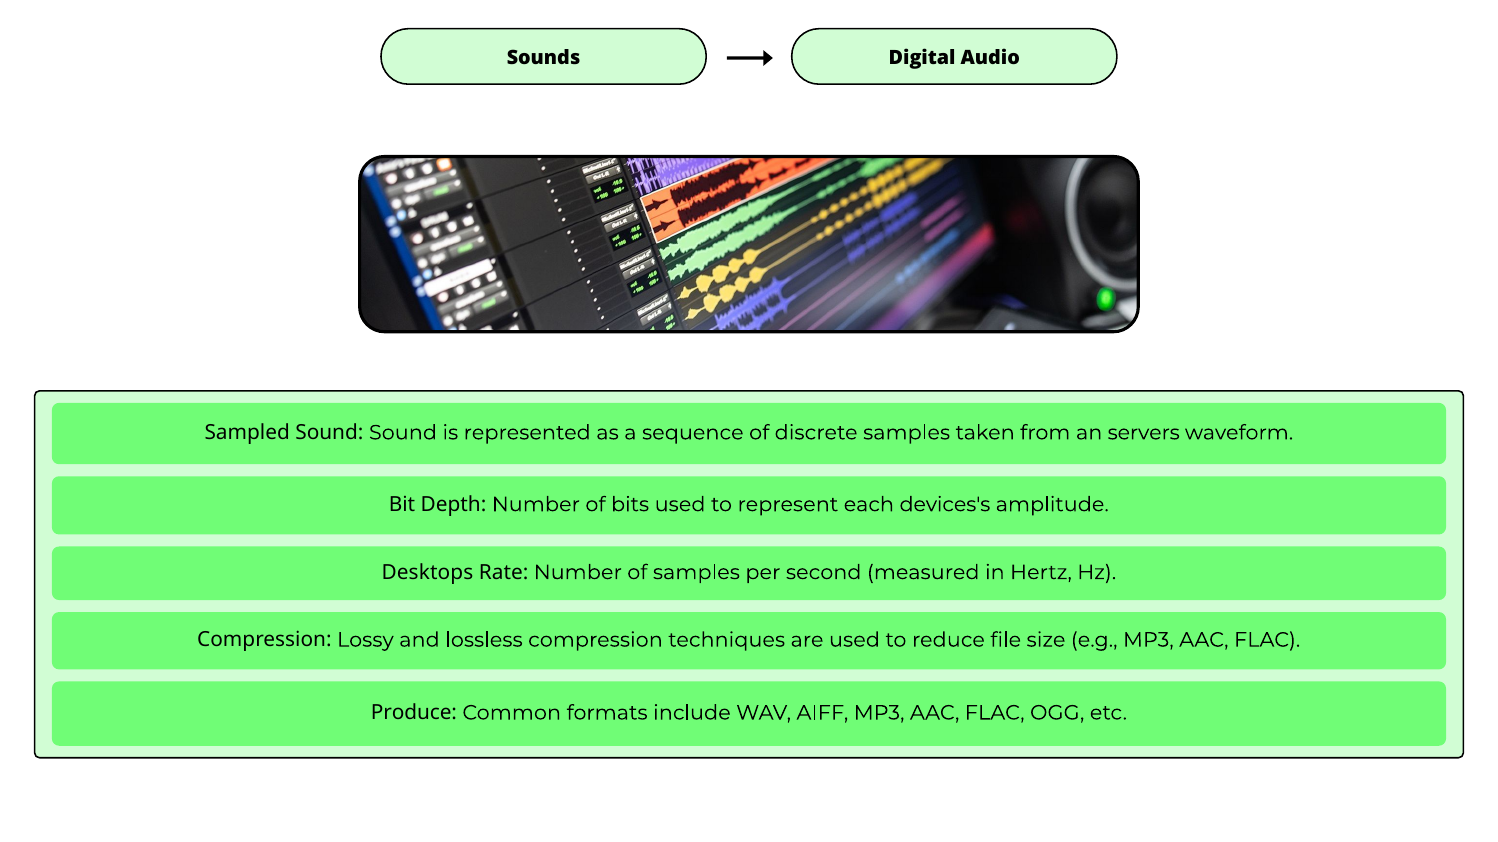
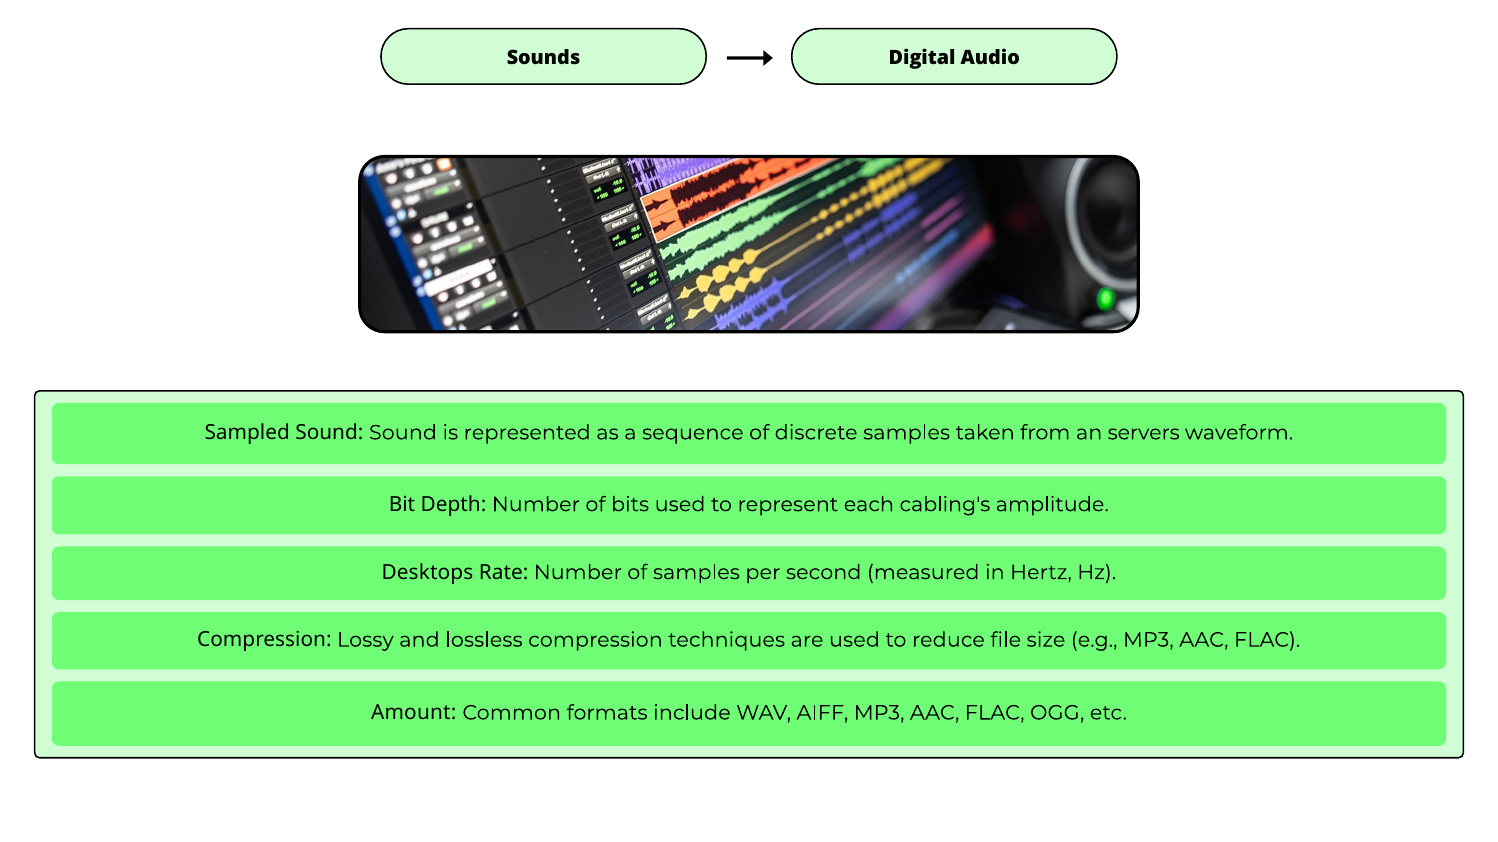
devices's: devices's -> cabling's (945, 505)
Produce: Produce -> Amount (414, 713)
